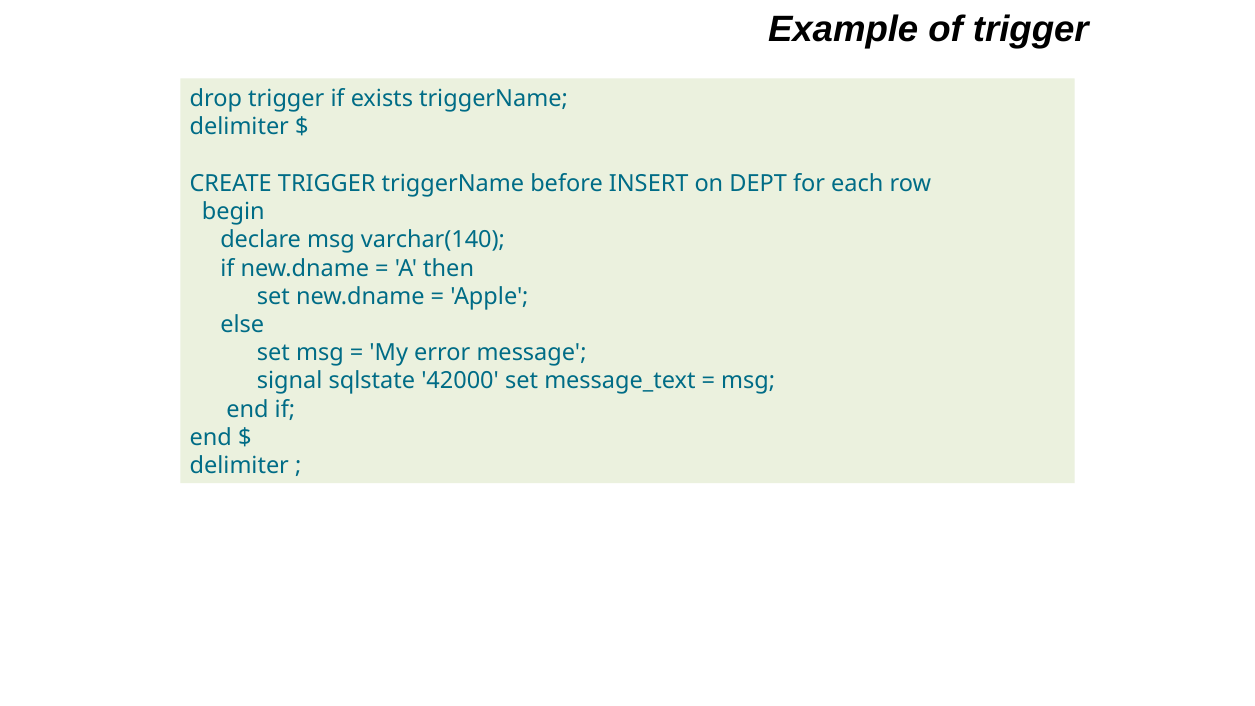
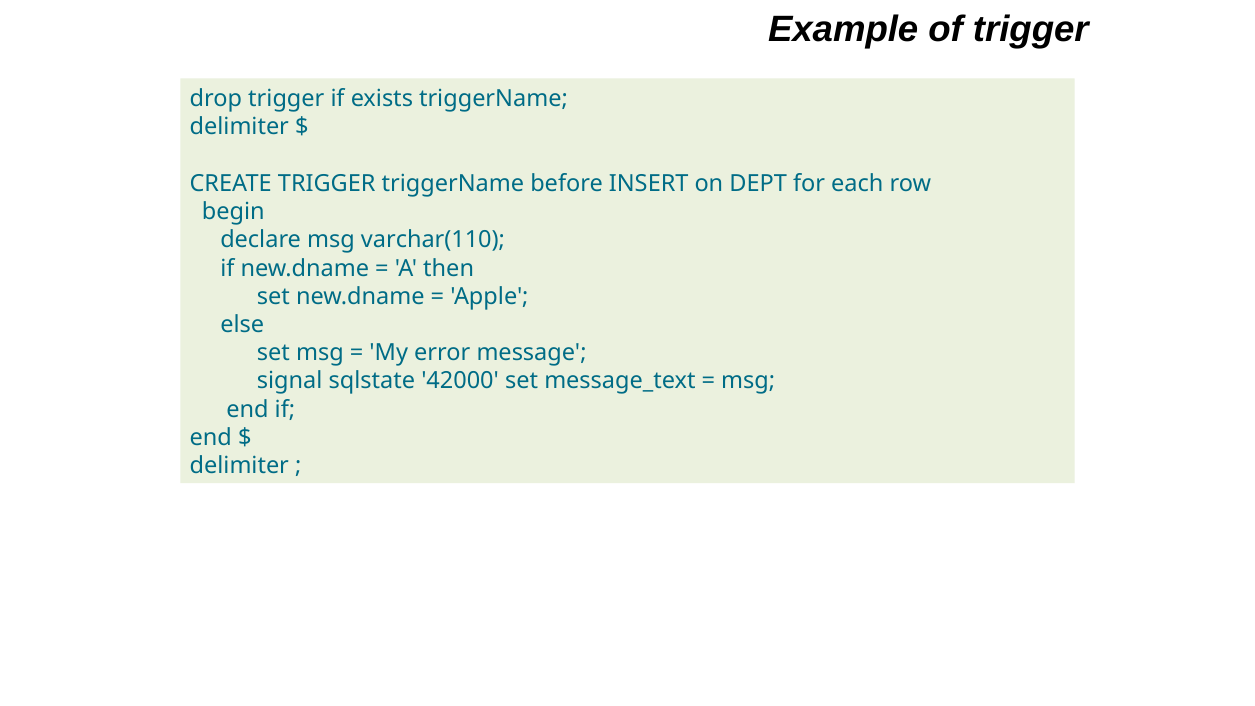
varchar(140: varchar(140 -> varchar(110 (433, 240)
